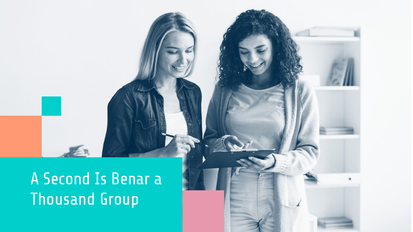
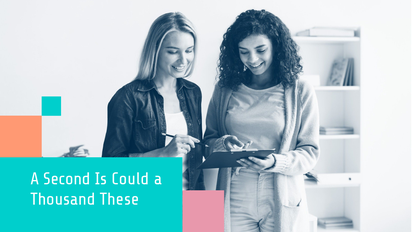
Benar: Benar -> Could (130, 179)
Group: Group -> These (119, 200)
